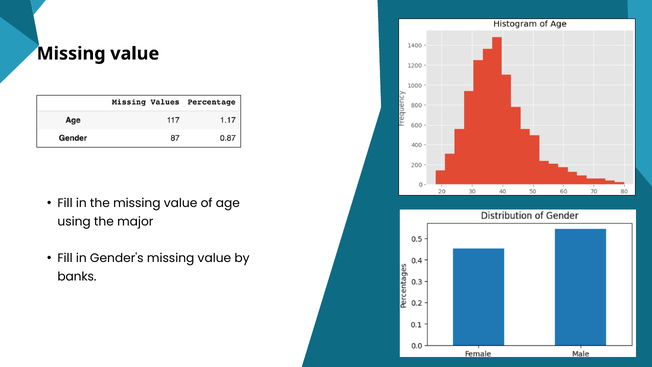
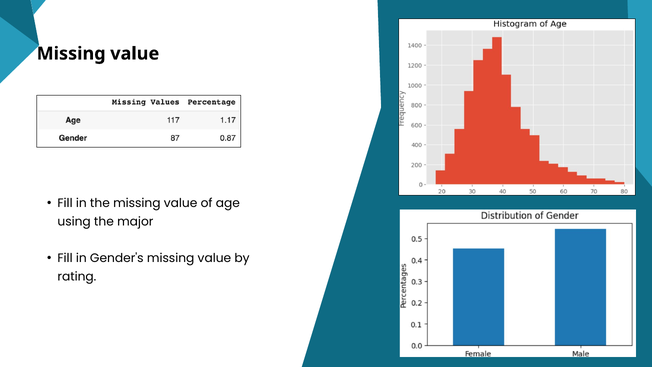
banks: banks -> rating (77, 277)
